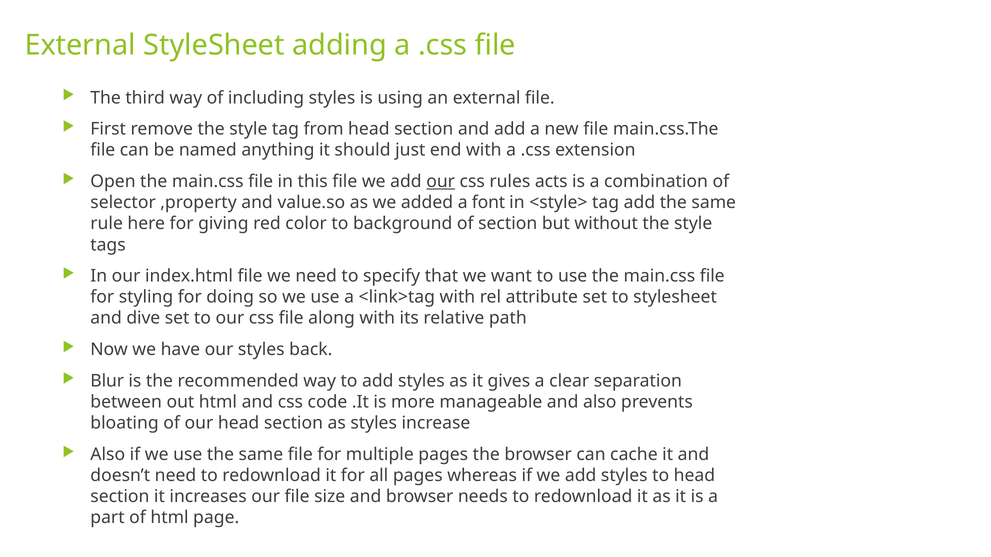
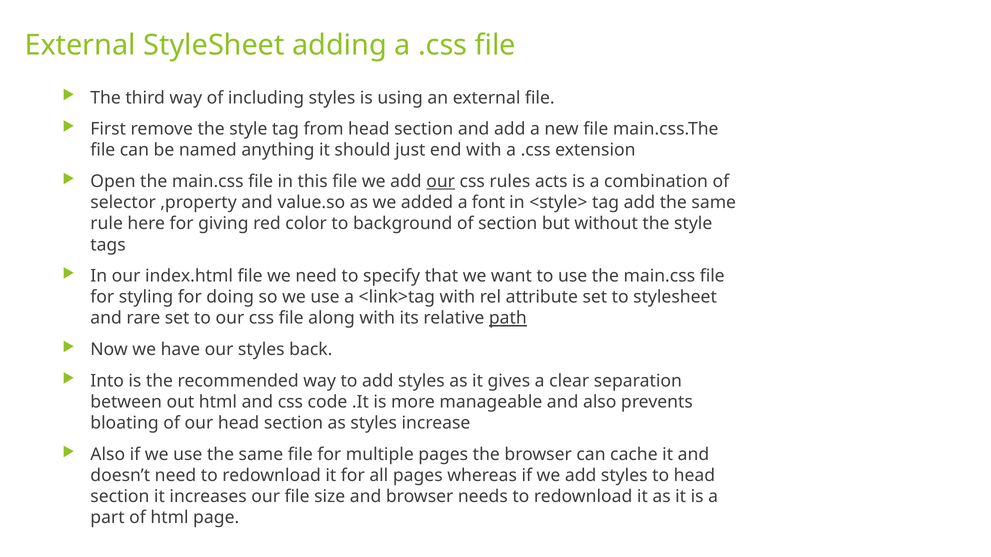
dive: dive -> rare (143, 318)
path underline: none -> present (508, 318)
Blur: Blur -> Into (107, 381)
